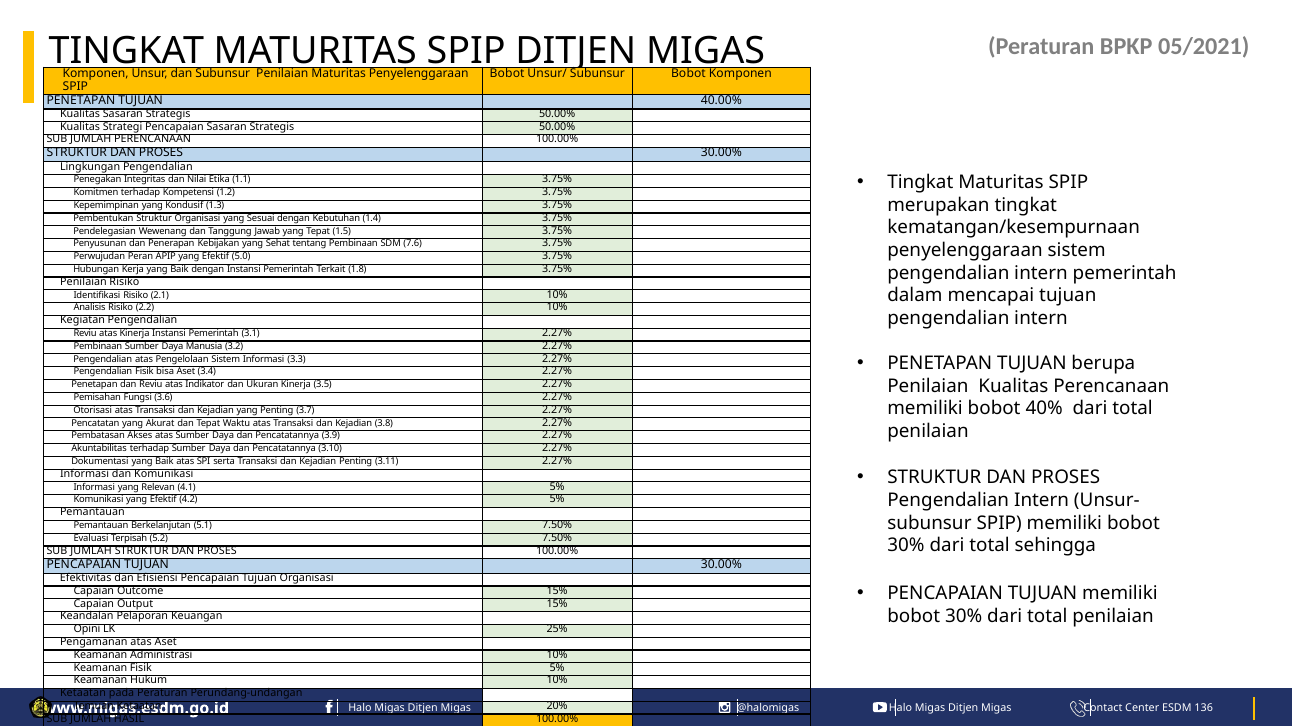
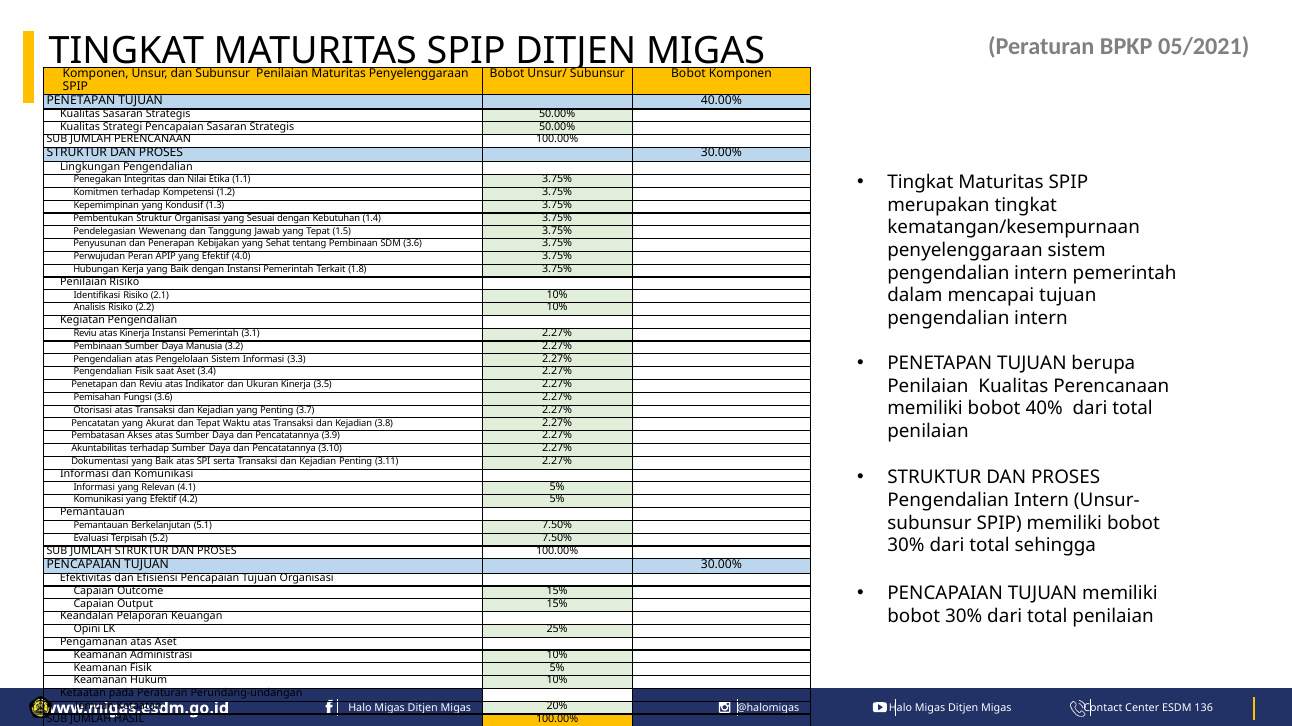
SDM 7.6: 7.6 -> 3.6 (413, 244)
5.0: 5.0 -> 4.0 (241, 257)
bisa: bisa -> saat (165, 372)
